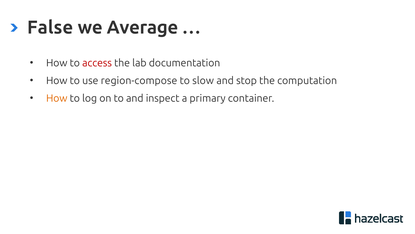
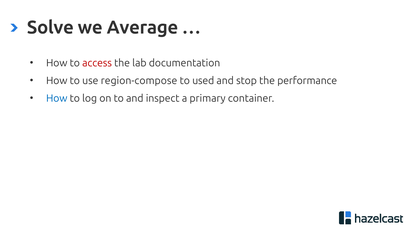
False: False -> Solve (50, 27)
slow: slow -> used (203, 81)
computation: computation -> performance (307, 81)
How colour: orange -> blue (57, 98)
